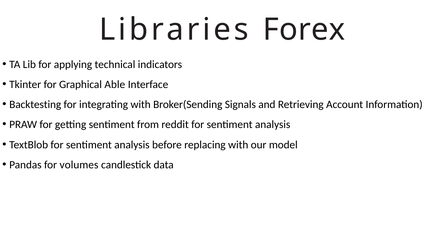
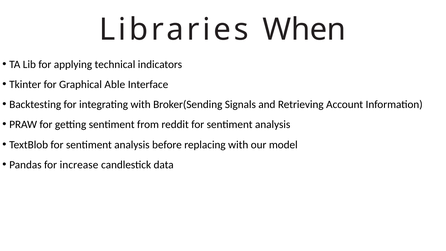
Forex: Forex -> When (304, 30)
volumes: volumes -> increase (79, 165)
